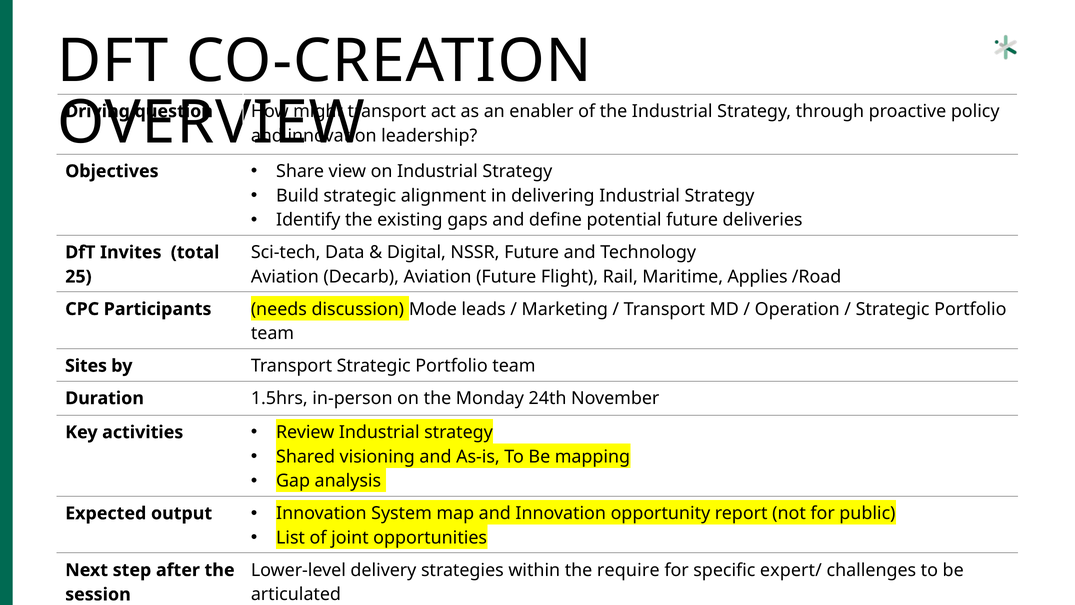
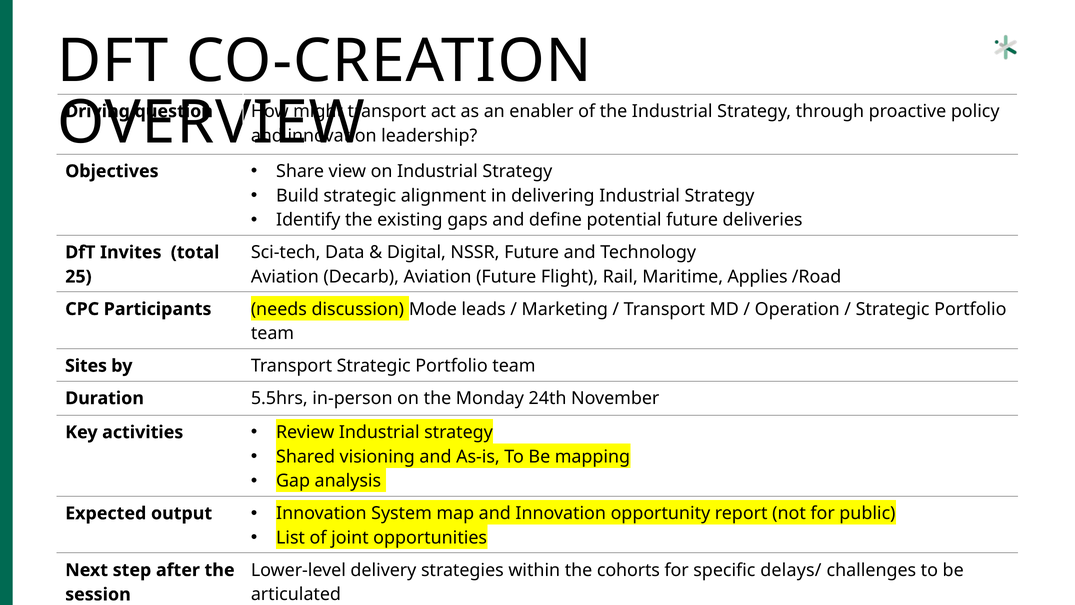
1.5hrs: 1.5hrs -> 5.5hrs (279, 398)
require: require -> cohorts (628, 570)
expert/: expert/ -> delays/ (791, 570)
